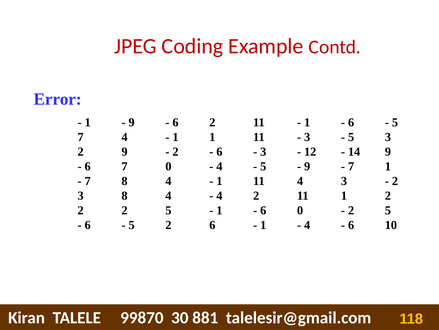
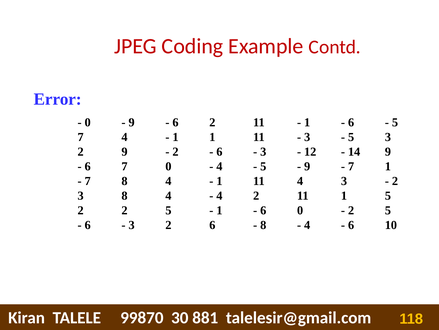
1: 1 -> 0 (88, 122)
1 2: 2 -> 5 (388, 195)
5: 5 -> 3 (132, 225)
1: 1 -> 8 (263, 225)
